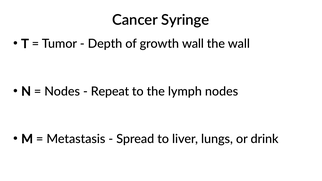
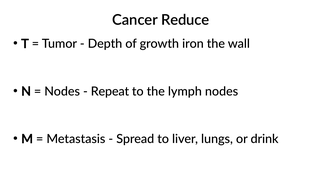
Syringe: Syringe -> Reduce (185, 20)
growth wall: wall -> iron (193, 44)
